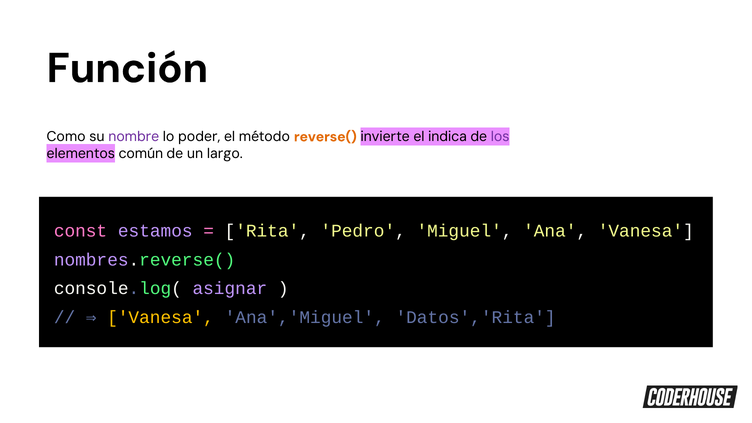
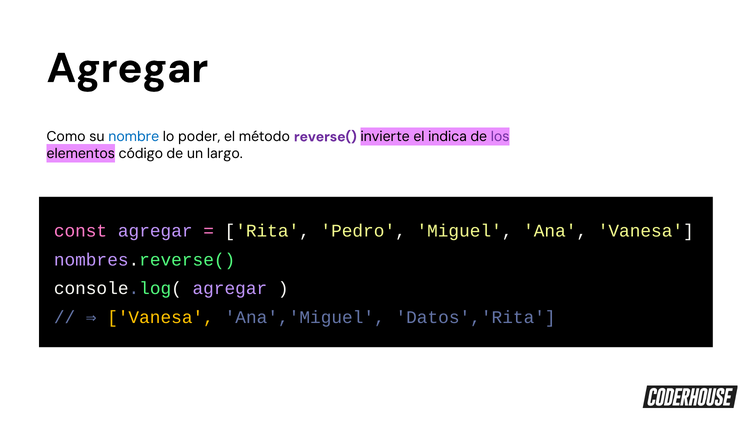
Función: Función -> Agregar (127, 68)
nombre colour: purple -> blue (134, 137)
reverse( colour: orange -> purple (325, 137)
común: común -> código (141, 154)
const estamos: estamos -> agregar (155, 231)
console.log( asignar: asignar -> agregar (230, 288)
